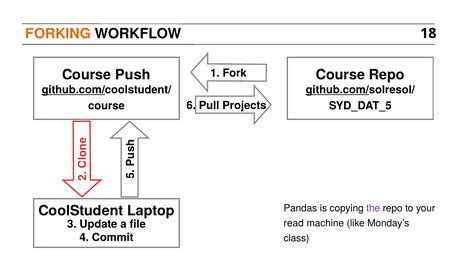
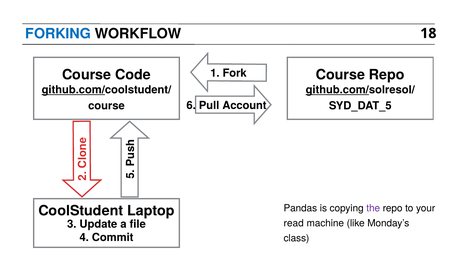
FORKING colour: orange -> blue (58, 34)
Push: Push -> Code (133, 75)
Projects: Projects -> Account (244, 105)
